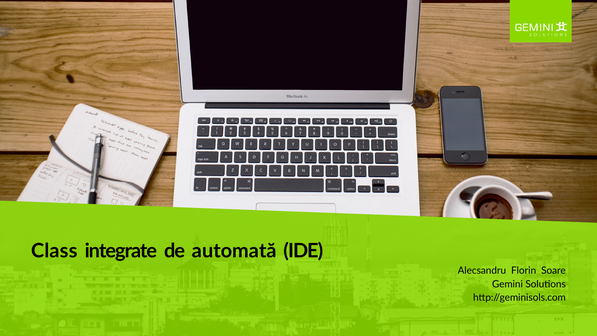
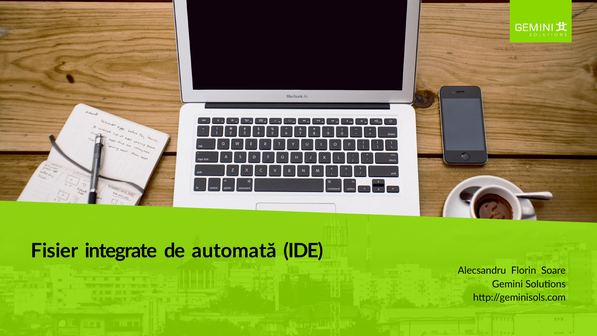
Class: Class -> Fisier (55, 251)
